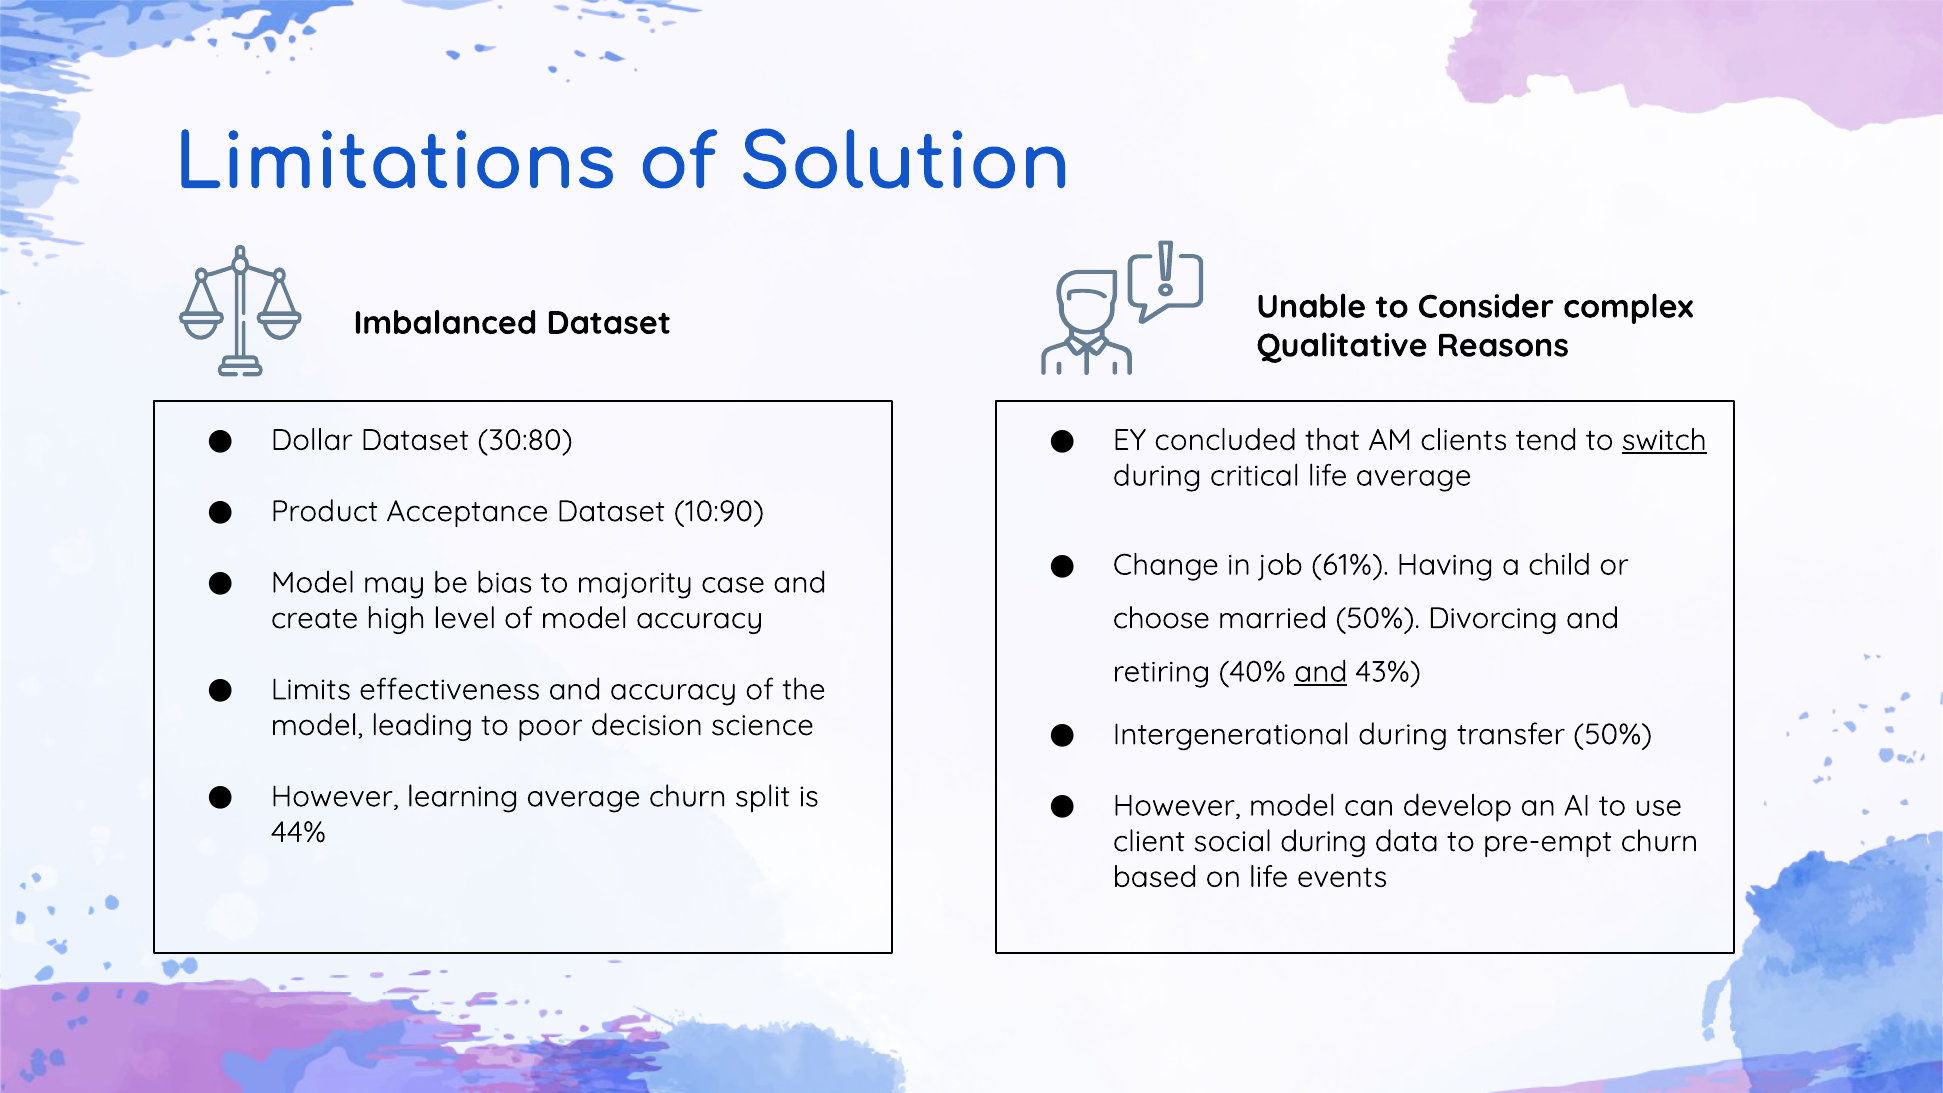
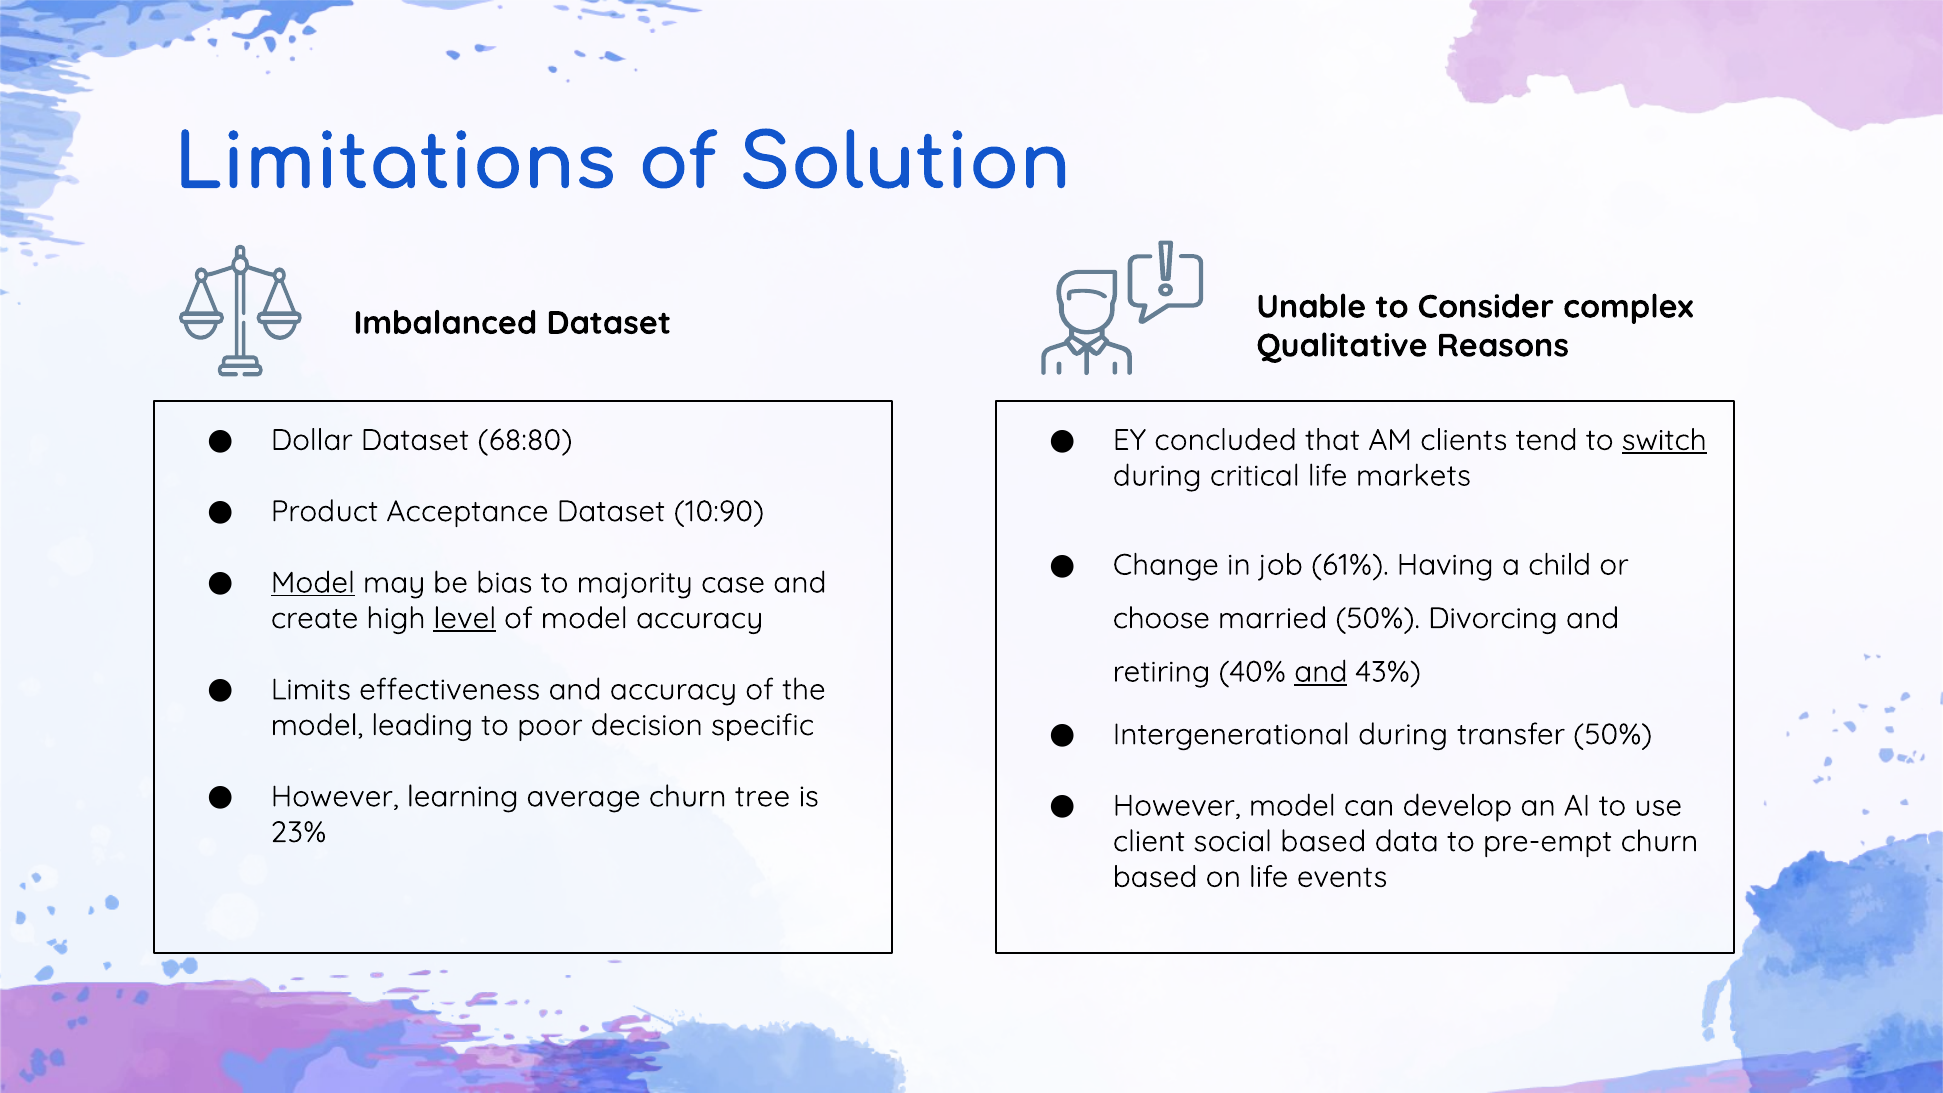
30:80: 30:80 -> 68:80 (525, 440)
life average: average -> markets (1413, 476)
Model underline: none -> present (313, 583)
level underline: none -> present (465, 618)
science: science -> specific (763, 725)
split: split -> tree (763, 797)
44%: 44% -> 23% (299, 832)
social during: during -> based (1323, 841)
